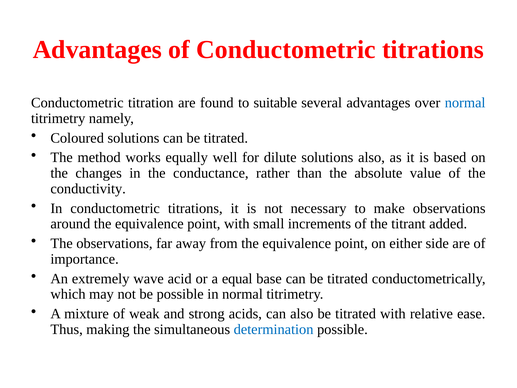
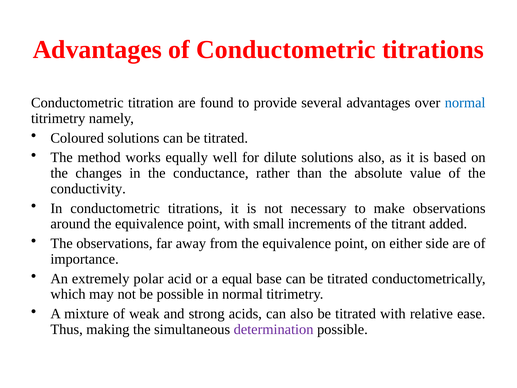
suitable: suitable -> provide (275, 103)
wave: wave -> polar (149, 278)
determination colour: blue -> purple (274, 329)
